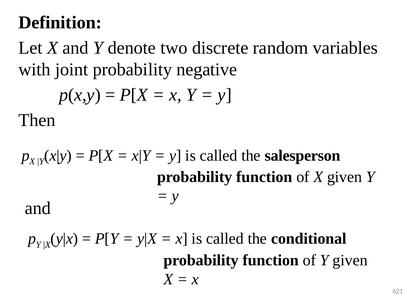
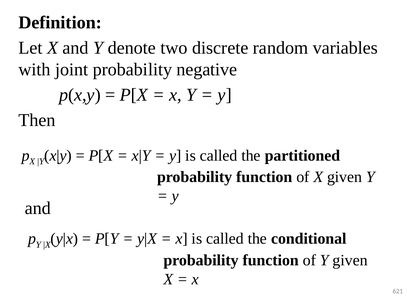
salesperson: salesperson -> partitioned (302, 156)
